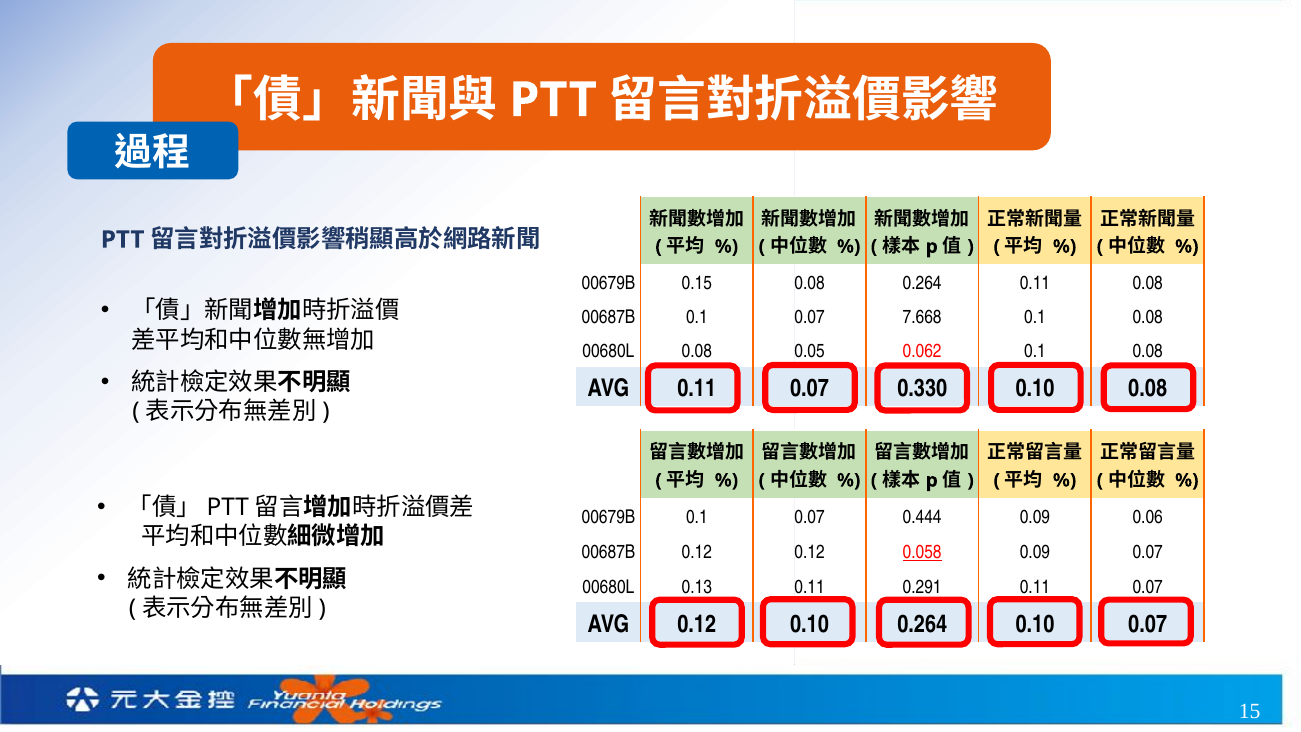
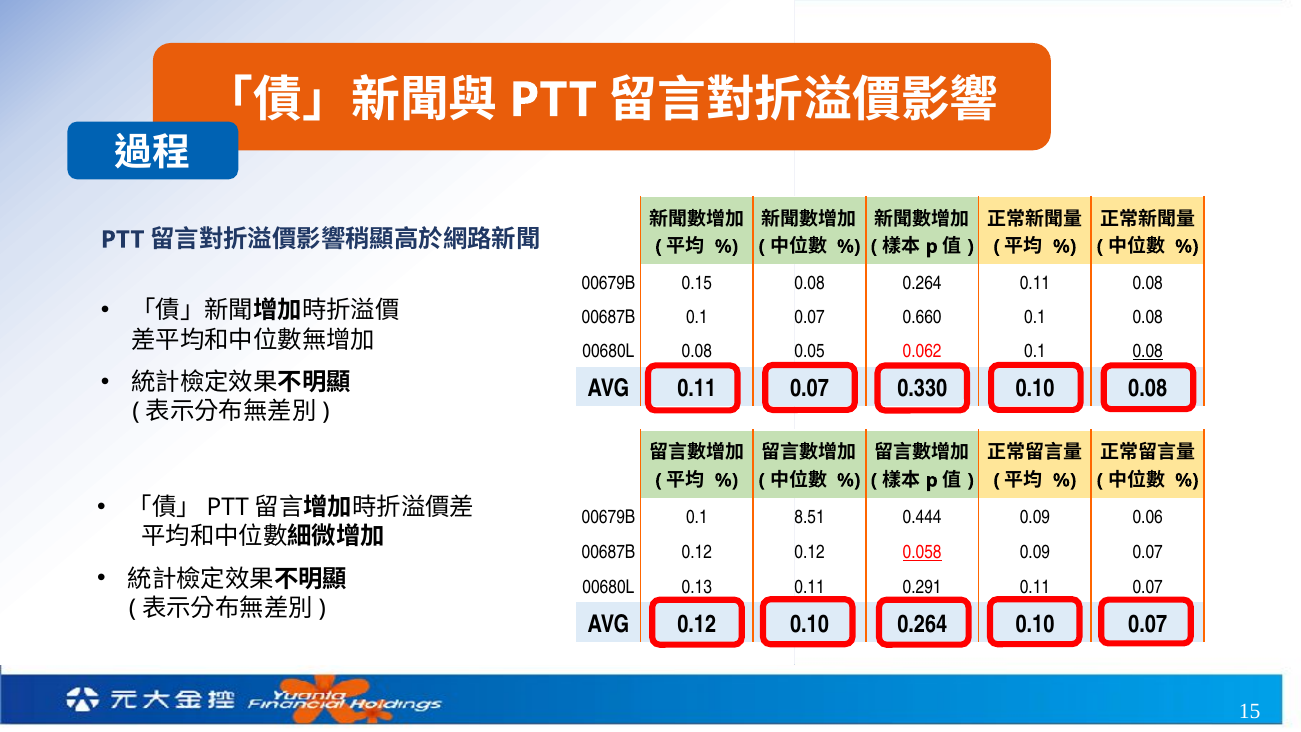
7.668: 7.668 -> 0.660 (922, 317)
0.08 underline: none -> present (1148, 351)
00679B 0.1 0.07: 0.07 -> 8.51 (810, 517)
